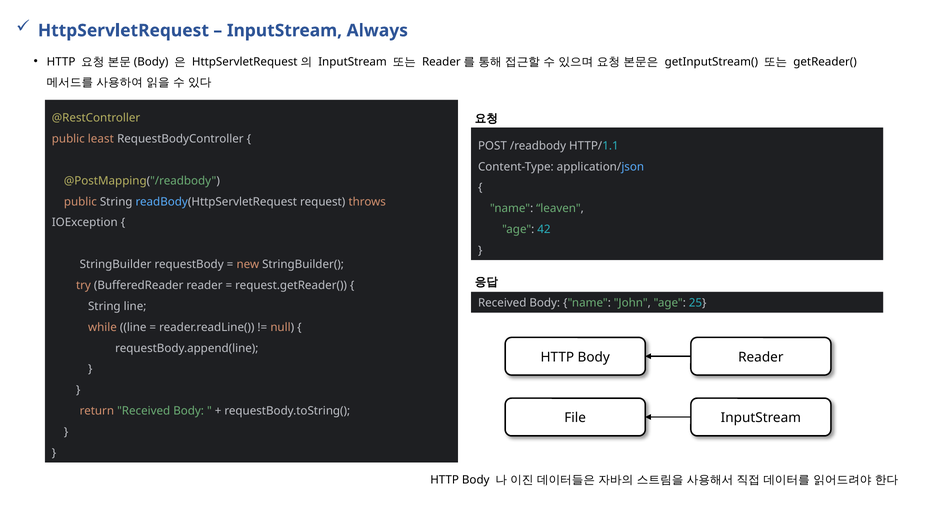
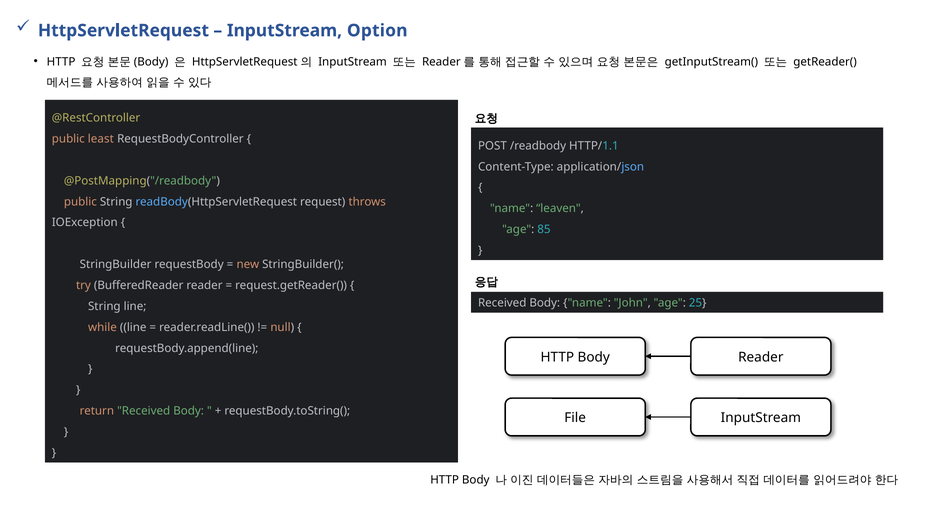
Always: Always -> Option (377, 31)
42: 42 -> 85 (544, 229)
